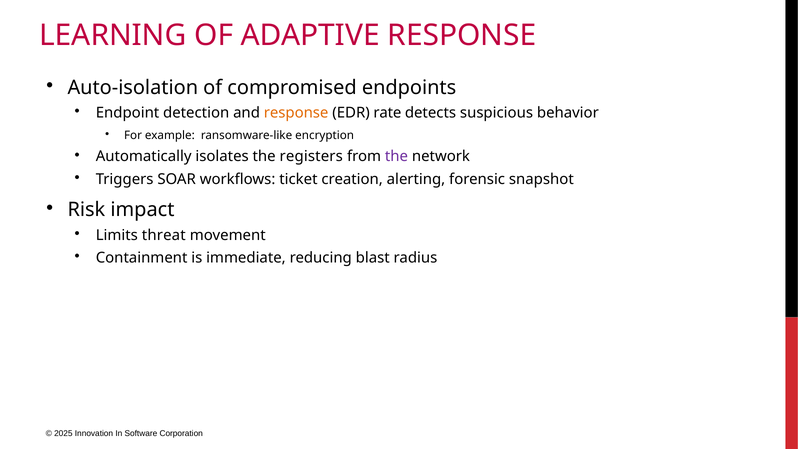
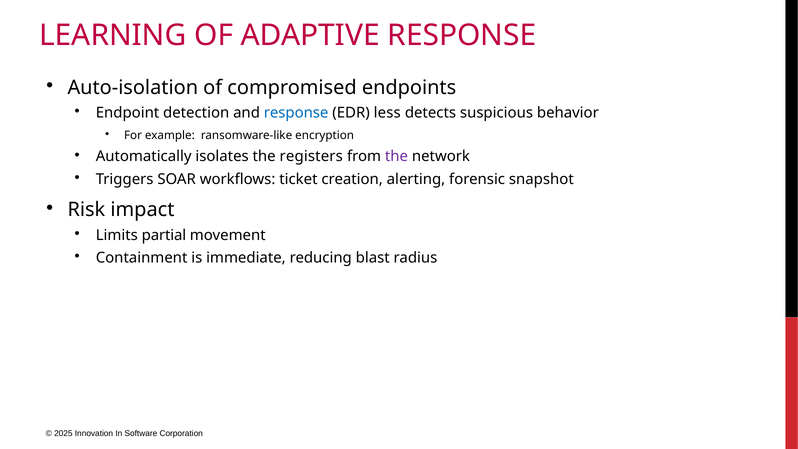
response colour: orange -> blue (296, 113)
rate: rate -> less (387, 113)
threat: threat -> partial (164, 235)
